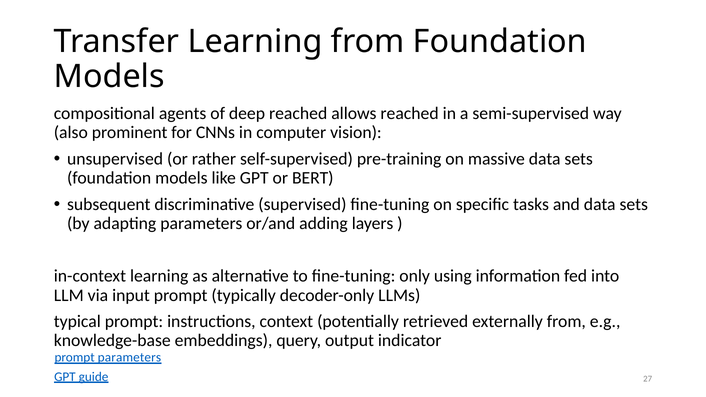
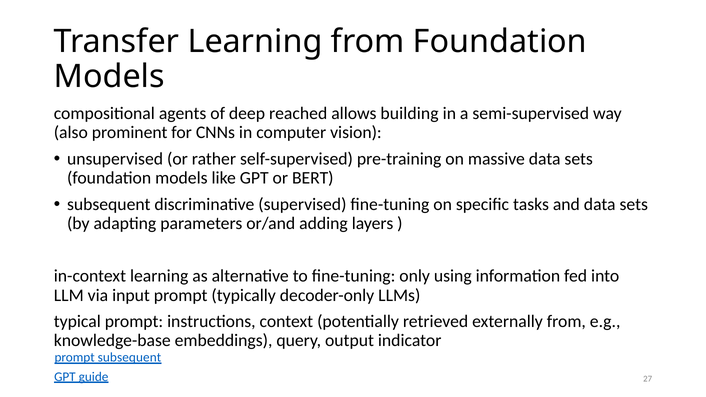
allows reached: reached -> building (410, 113)
prompt parameters: parameters -> subsequent (129, 358)
